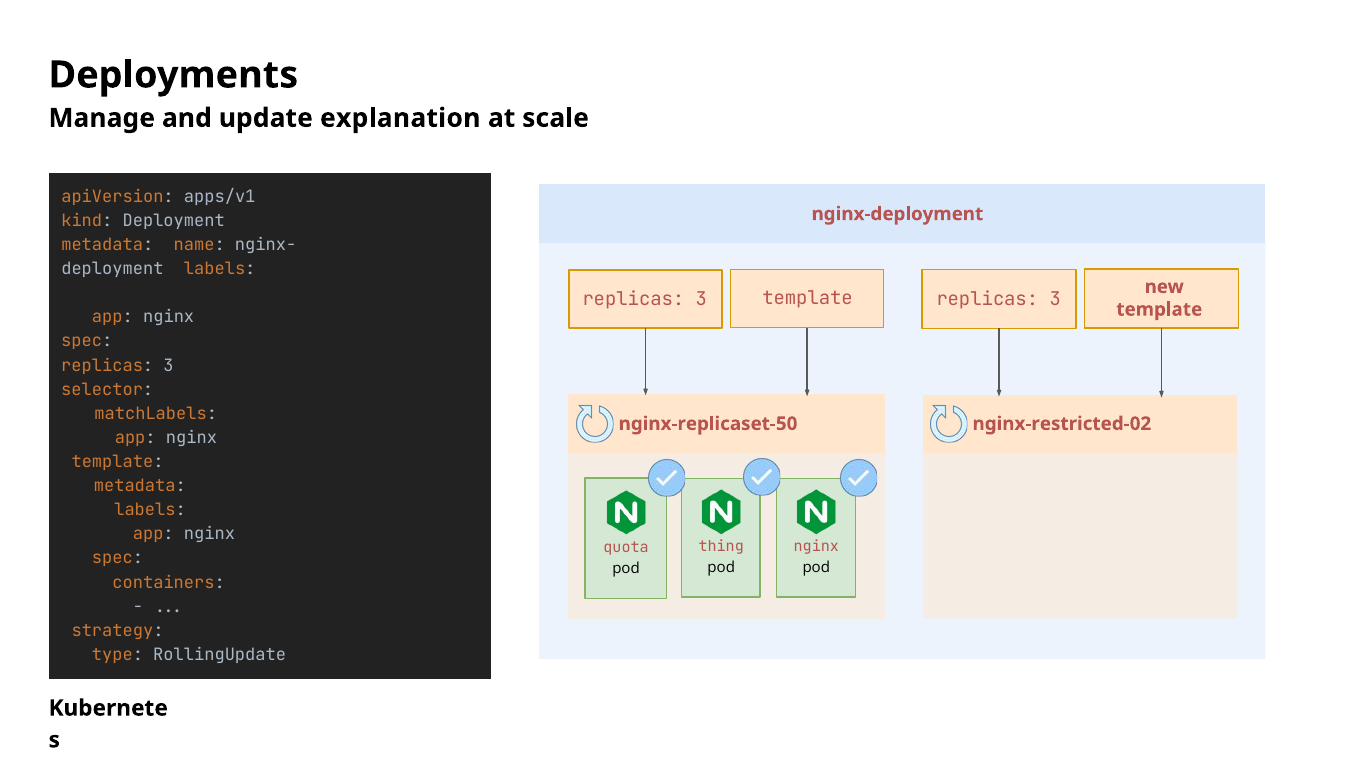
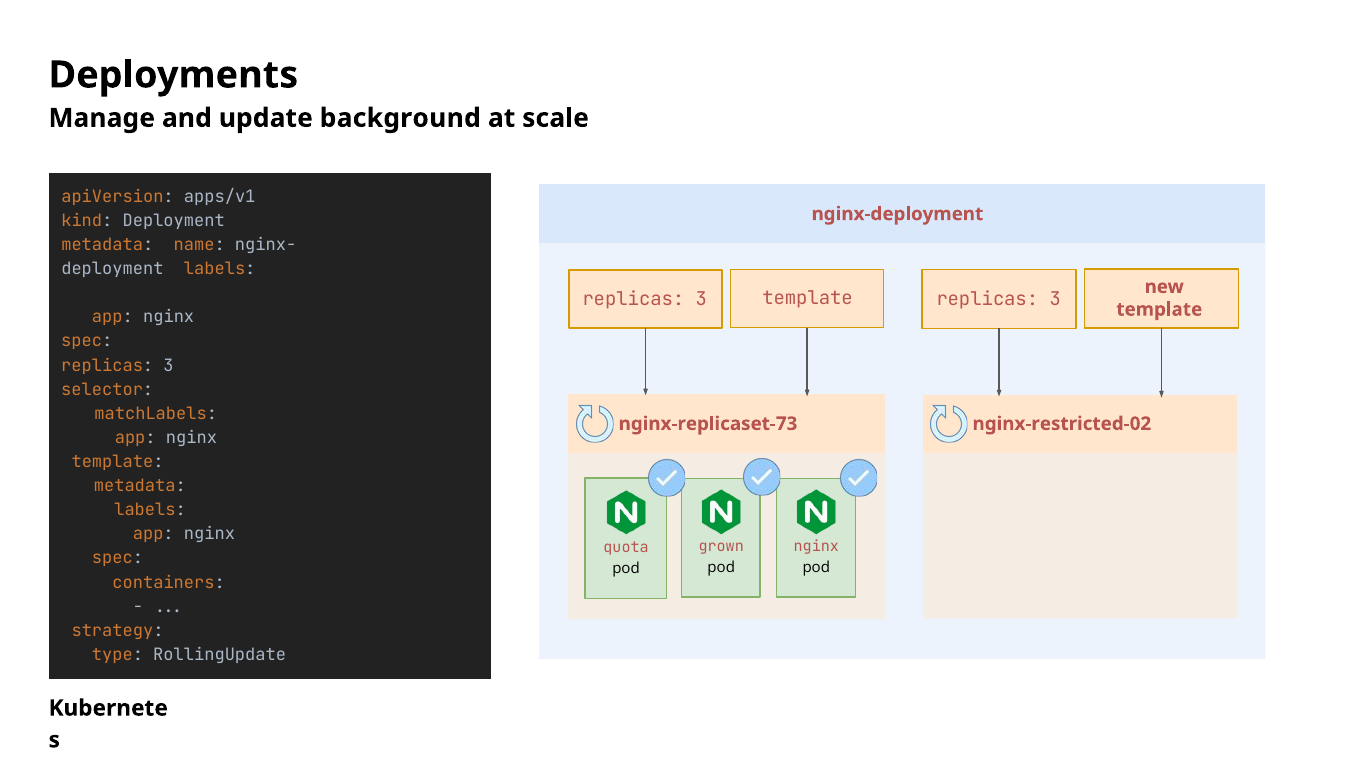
explanation: explanation -> background (400, 118)
nginx-replicaset-50: nginx-replicaset-50 -> nginx-replicaset-73 (708, 424)
thing: thing -> grown (721, 546)
